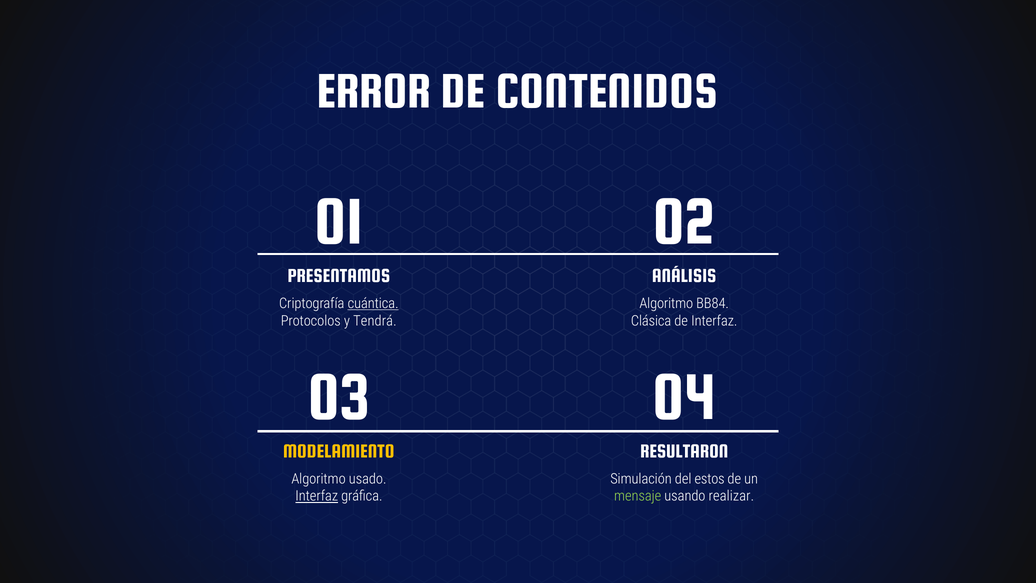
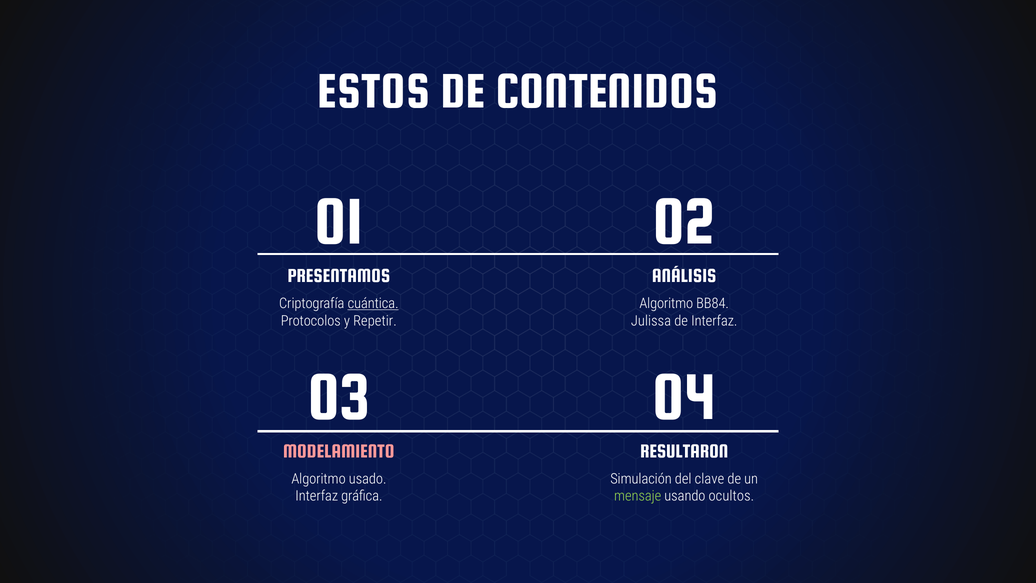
ERROR: ERROR -> ESTOS (374, 91)
Tendrá: Tendrá -> Repetir (375, 321)
Clásica: Clásica -> Julissa (651, 321)
MODELAMIENTO colour: yellow -> pink (339, 451)
estos: estos -> clave (709, 479)
Interfaz underline: present -> none (317, 496)
realizar: realizar -> ocultos (731, 496)
